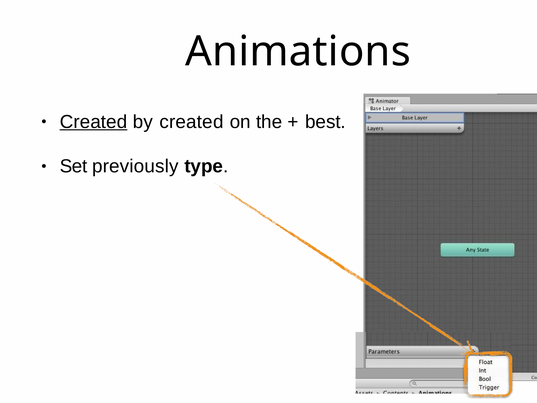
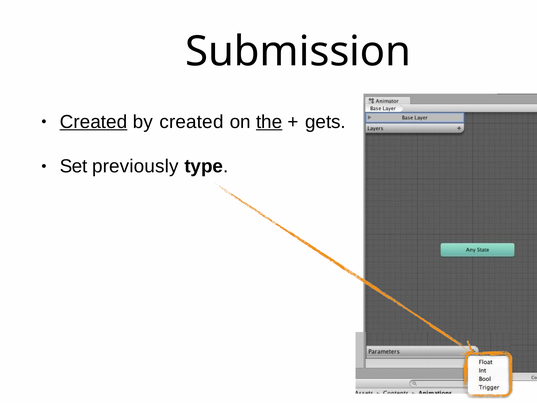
Animations: Animations -> Submission (298, 52)
the underline: none -> present (269, 122)
best: best -> gets (325, 122)
